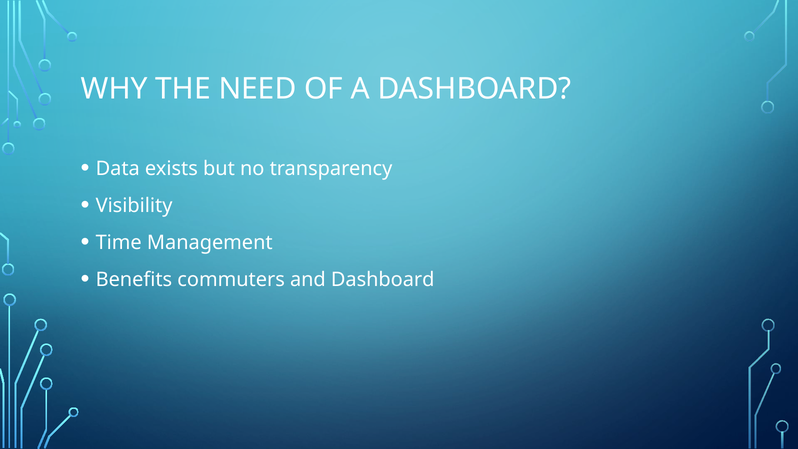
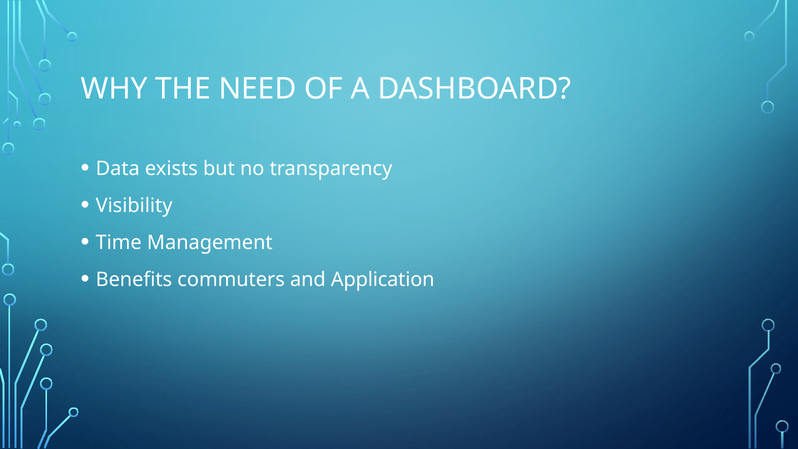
and Dashboard: Dashboard -> Application (383, 280)
